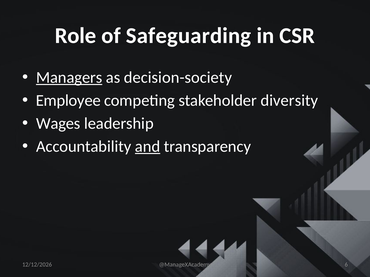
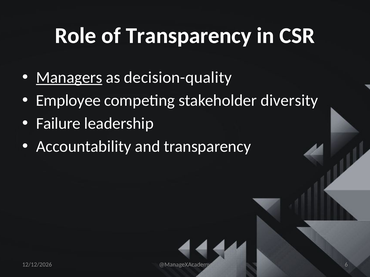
of Safeguarding: Safeguarding -> Transparency (189, 36)
decision-society: decision-society -> decision-quality (178, 78)
Wages: Wages -> Failure (58, 124)
and underline: present -> none (148, 147)
